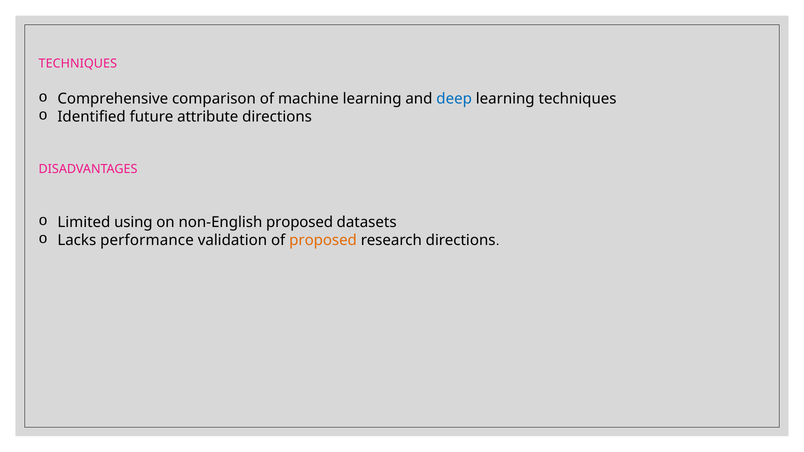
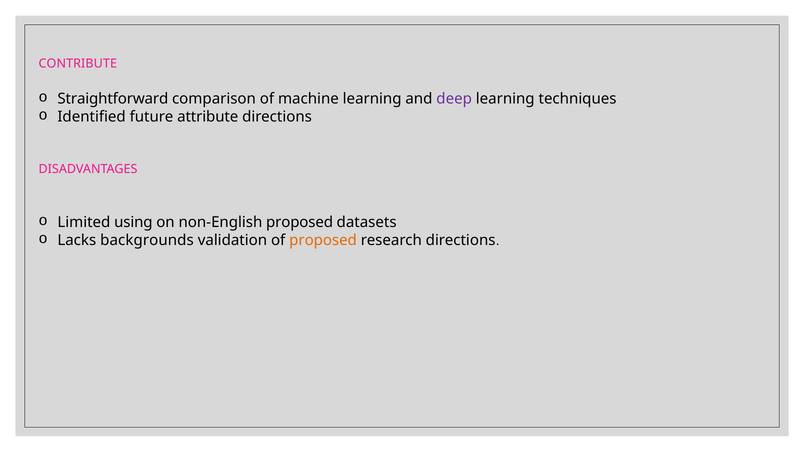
TECHNIQUES: TECHNIQUES -> CONTRIBUTE (78, 64)
Comprehensive: Comprehensive -> Straightforward (113, 99)
deep colour: blue -> purple (454, 99)
performance: performance -> backgrounds (147, 240)
